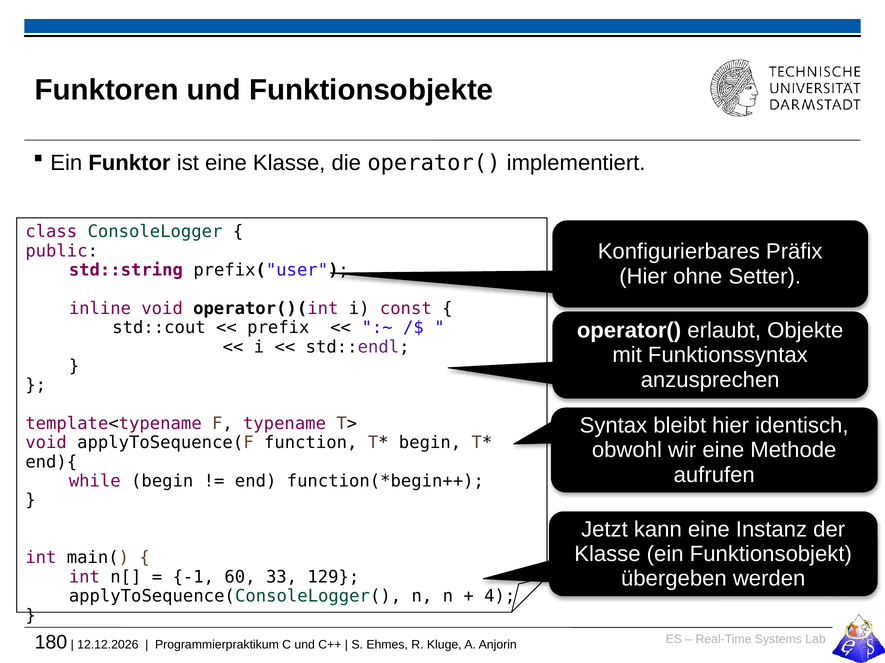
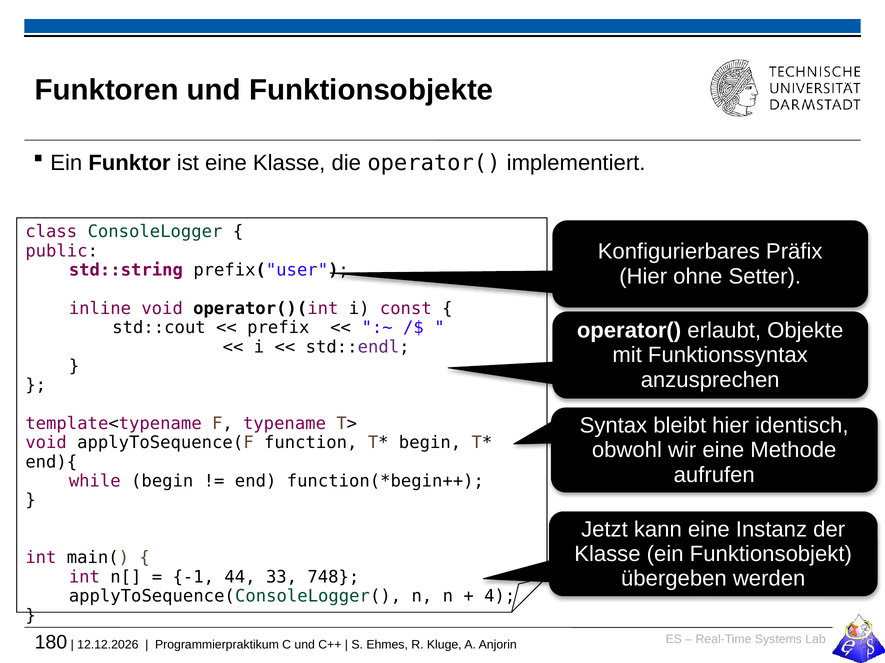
60: 60 -> 44 (240, 578)
129: 129 -> 748 (333, 578)
